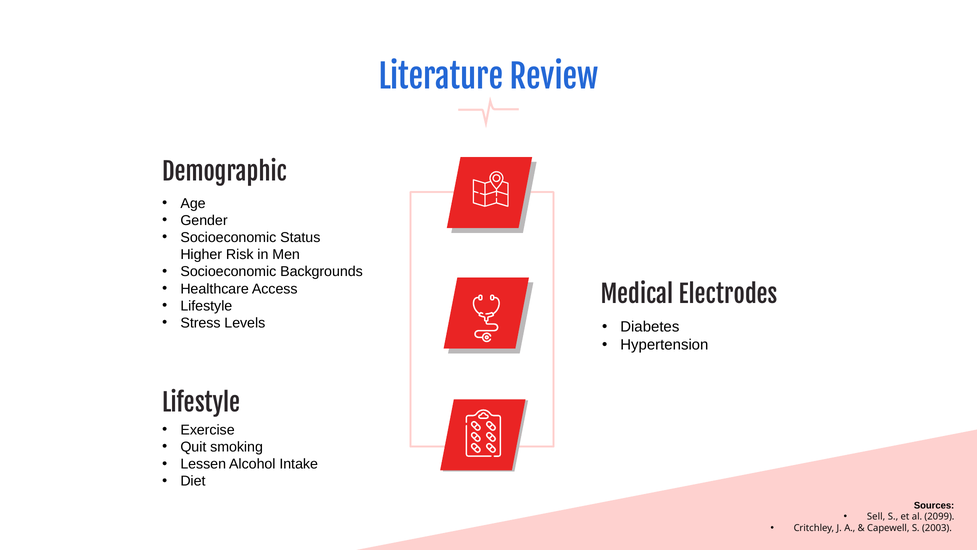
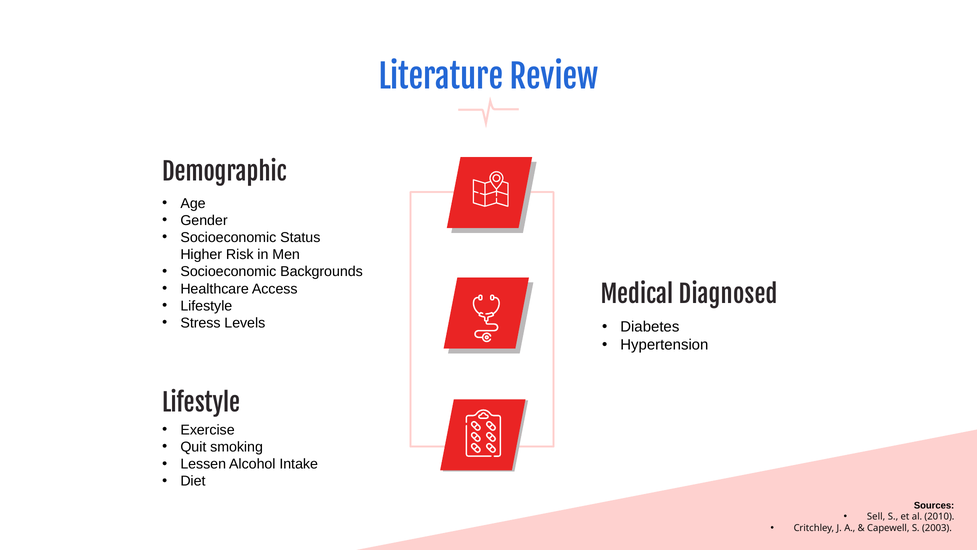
Electrodes: Electrodes -> Diagnosed (728, 295)
2099: 2099 -> 2010 (939, 516)
